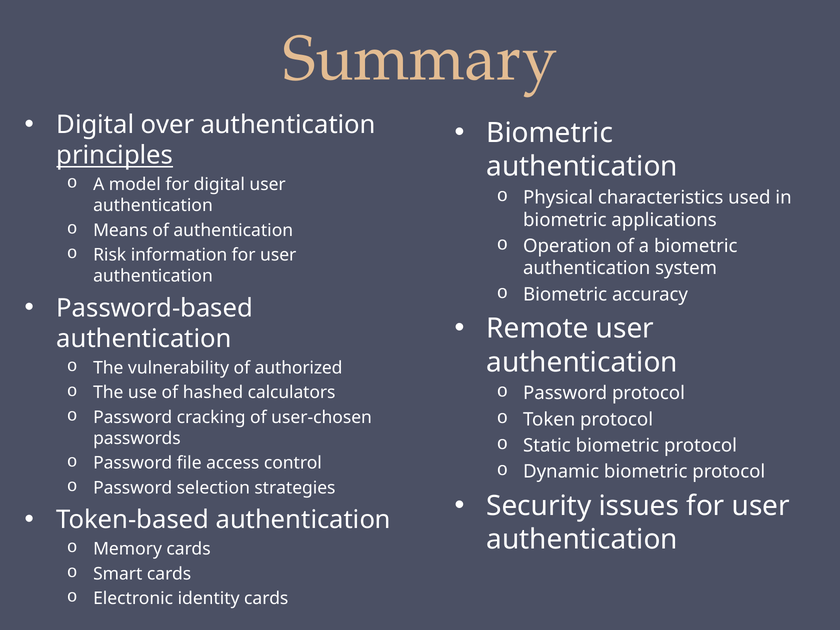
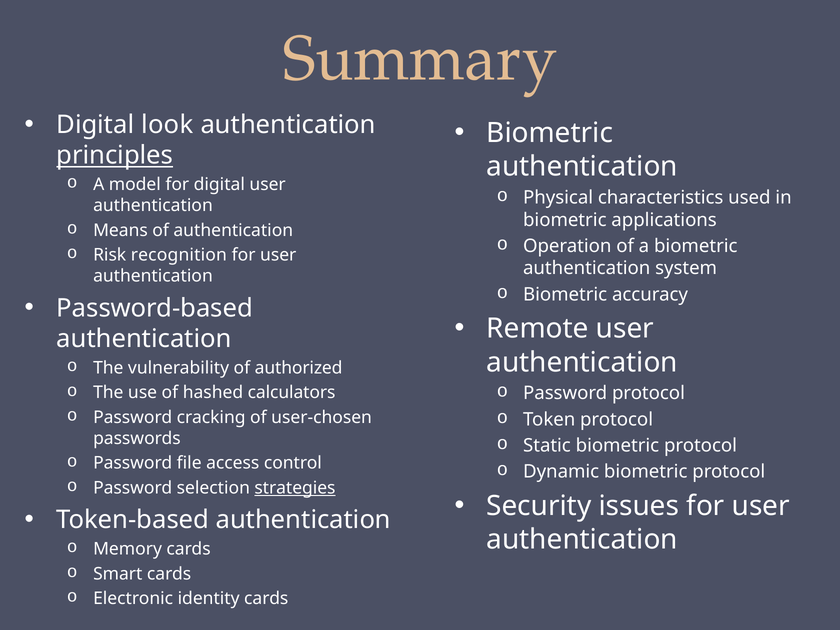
over: over -> look (167, 125)
information: information -> recognition (179, 255)
strategies underline: none -> present (295, 488)
